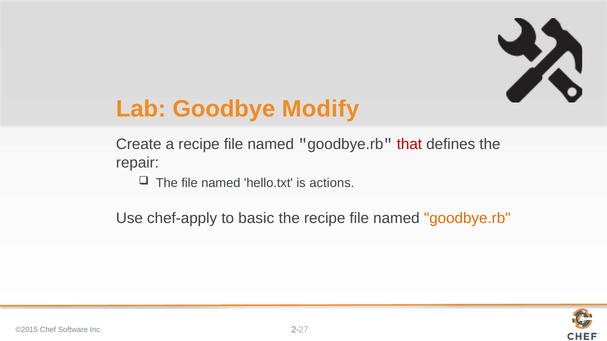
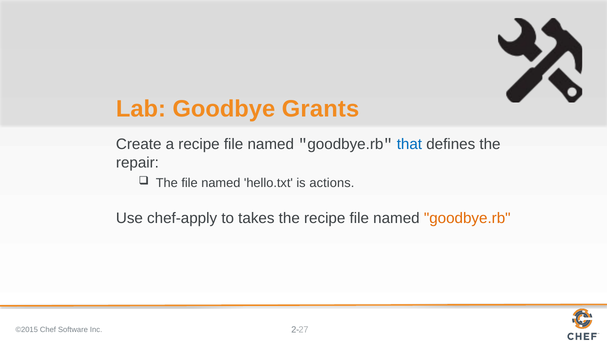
Modify: Modify -> Grants (321, 109)
that colour: red -> blue (409, 144)
basic: basic -> takes (256, 218)
